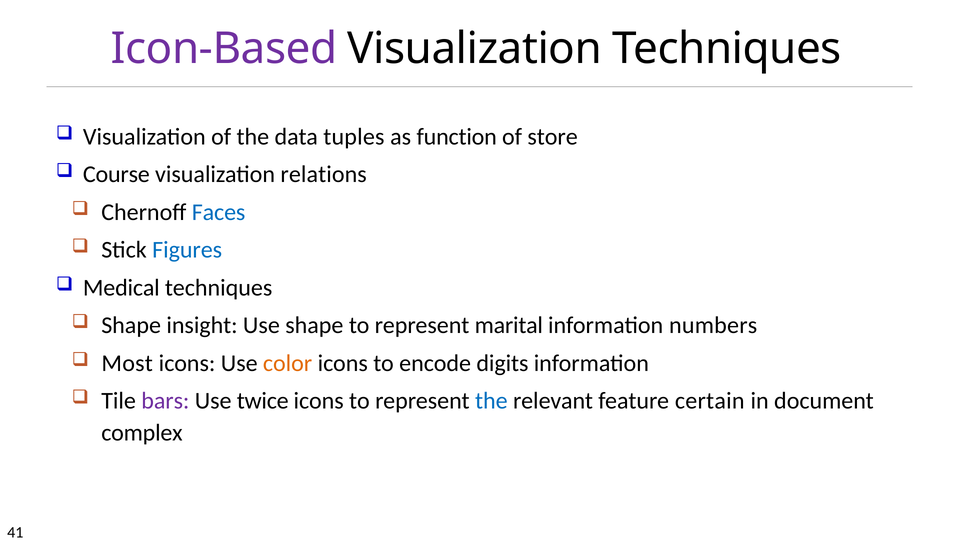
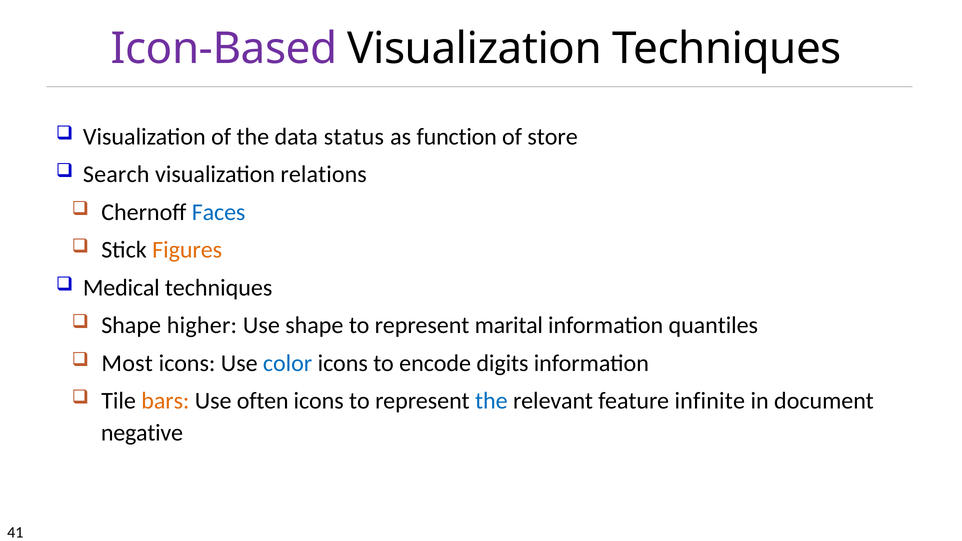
tuples: tuples -> status (354, 137)
Course: Course -> Search (116, 175)
Figures colour: blue -> orange (187, 250)
insight: insight -> higher (202, 326)
numbers: numbers -> quantiles (713, 326)
color colour: orange -> blue (288, 363)
bars colour: purple -> orange (165, 401)
twice: twice -> often (263, 401)
certain: certain -> infinite (710, 401)
complex: complex -> negative (142, 433)
